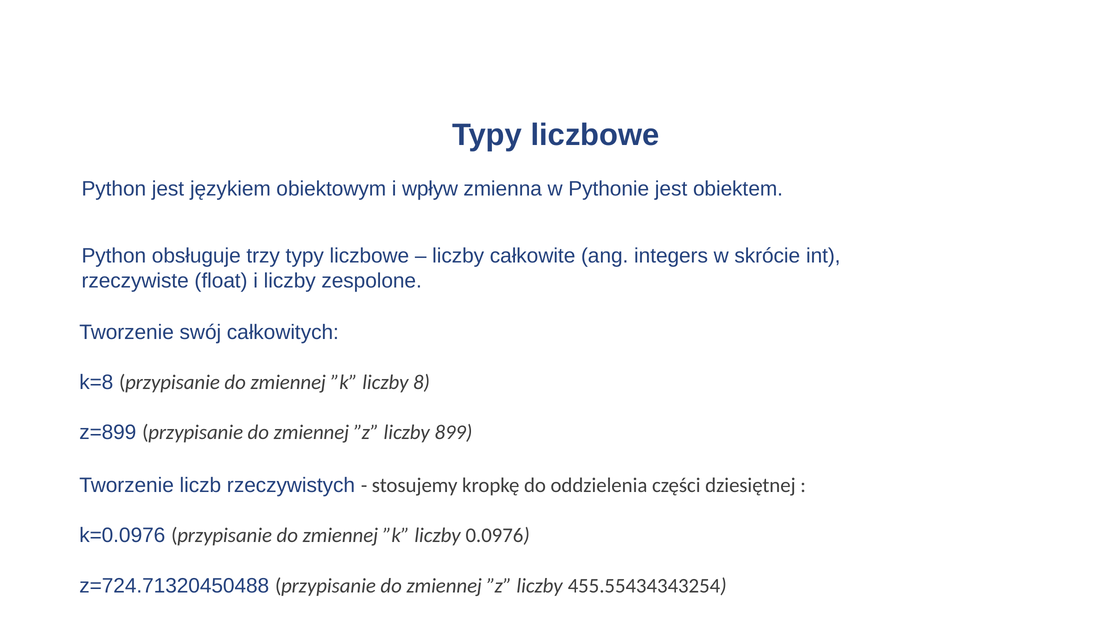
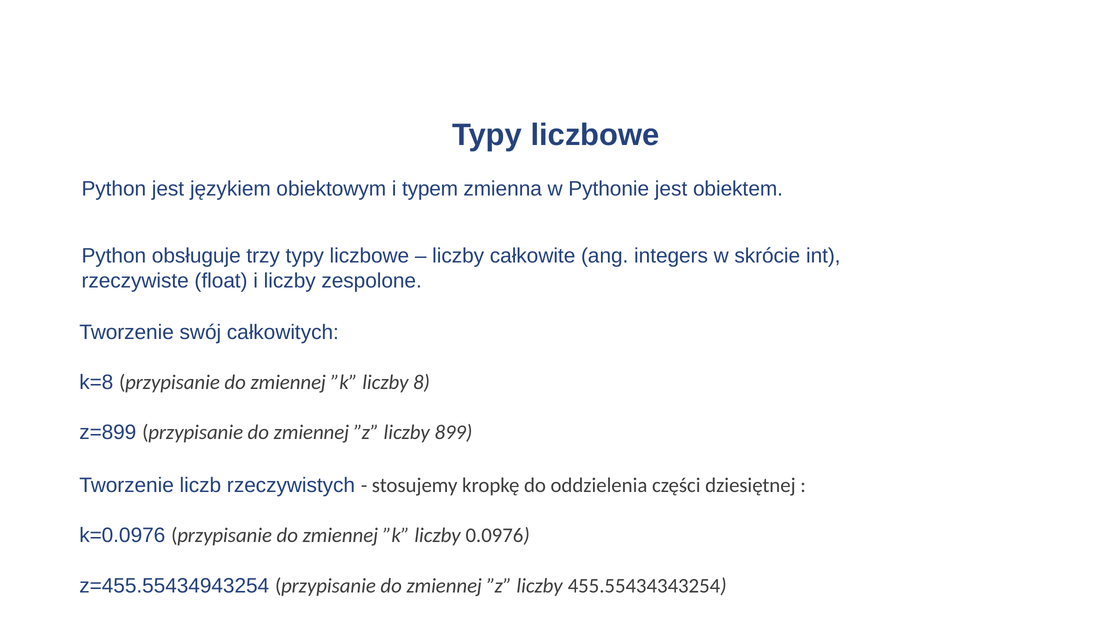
wpływ: wpływ -> typem (430, 189)
z=724.71320450488: z=724.71320450488 -> z=455.55434943254 (174, 586)
